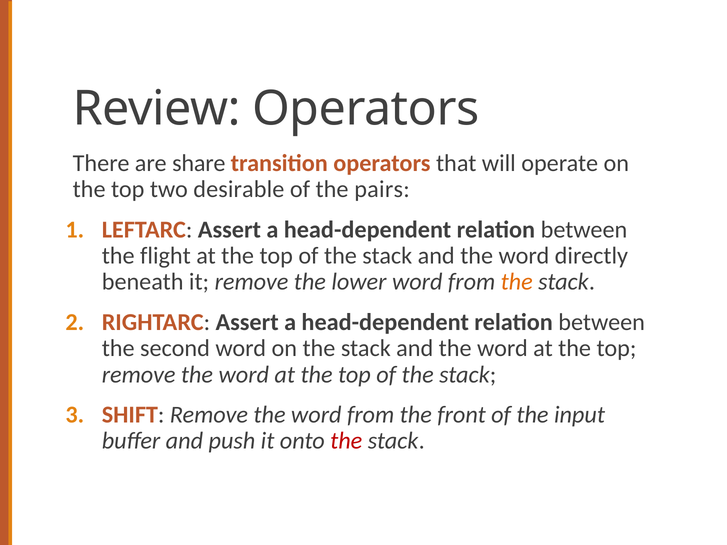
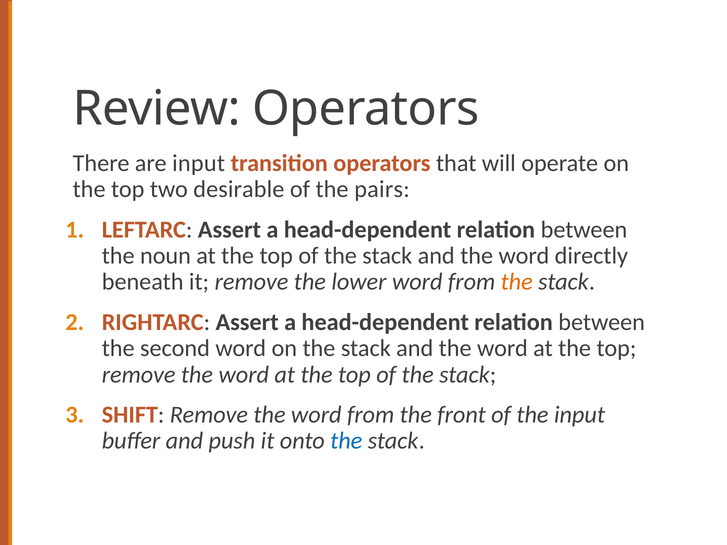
are share: share -> input (199, 163)
flight: flight -> noun (165, 256)
the colour: red -> blue (346, 441)
